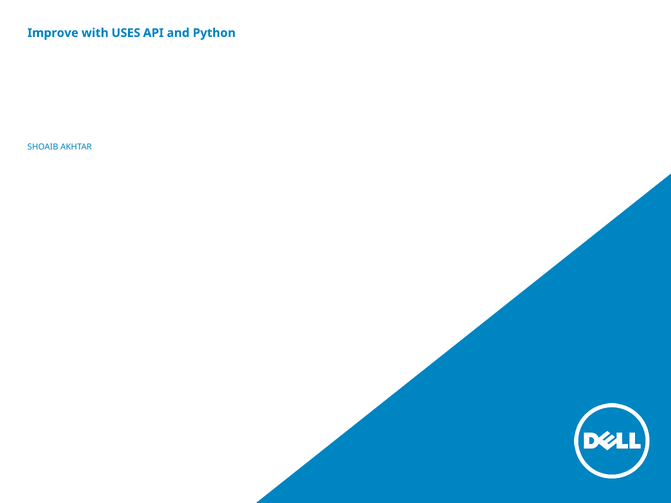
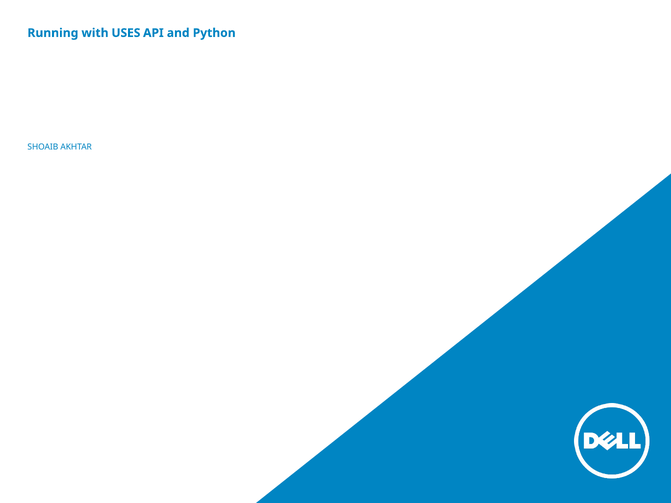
Improve: Improve -> Running (53, 33)
